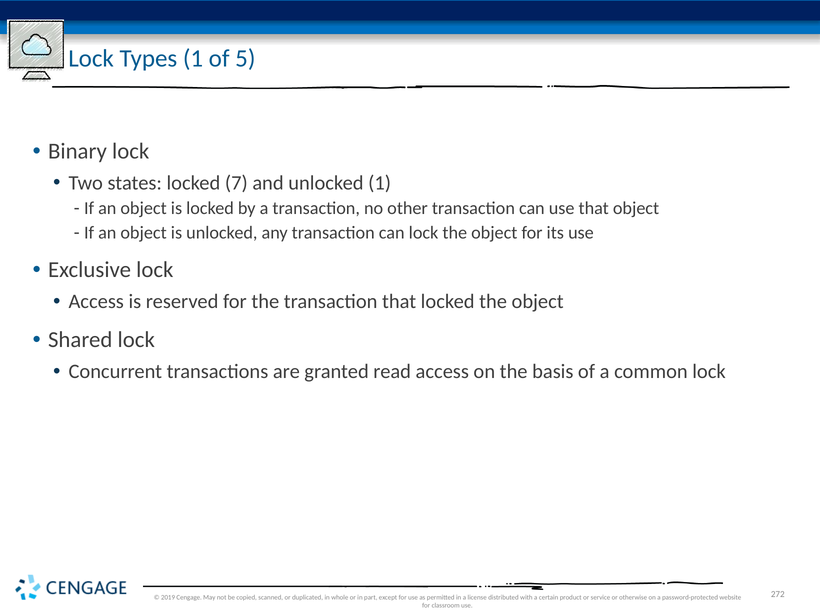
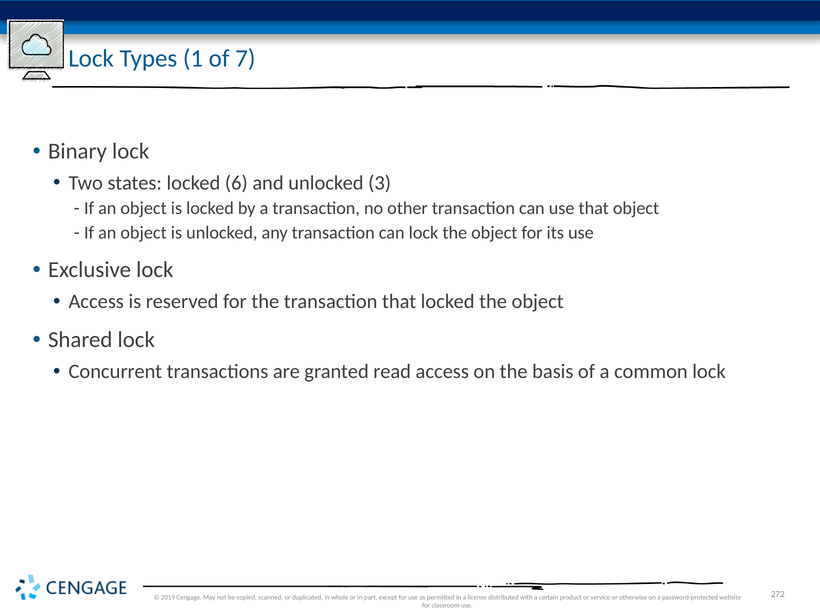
5: 5 -> 7 (245, 59)
7: 7 -> 6 (236, 183)
unlocked 1: 1 -> 3 (380, 183)
